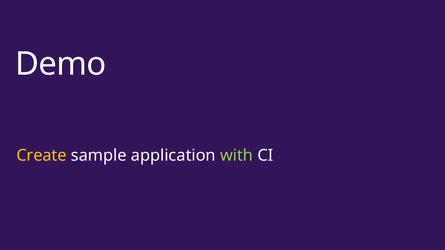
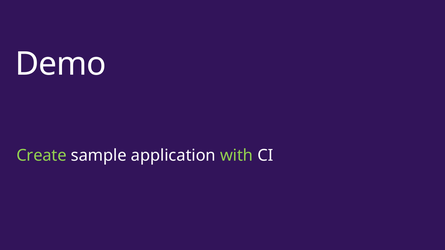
Create colour: yellow -> light green (42, 155)
